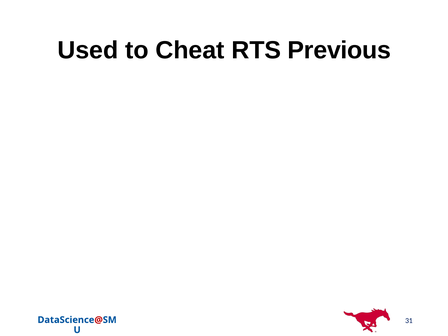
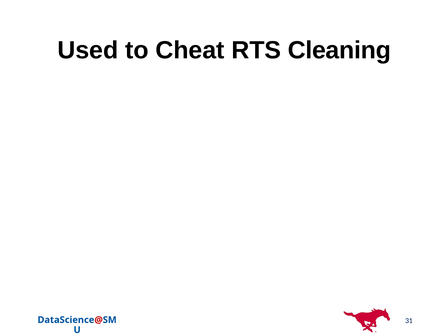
Previous: Previous -> Cleaning (339, 50)
